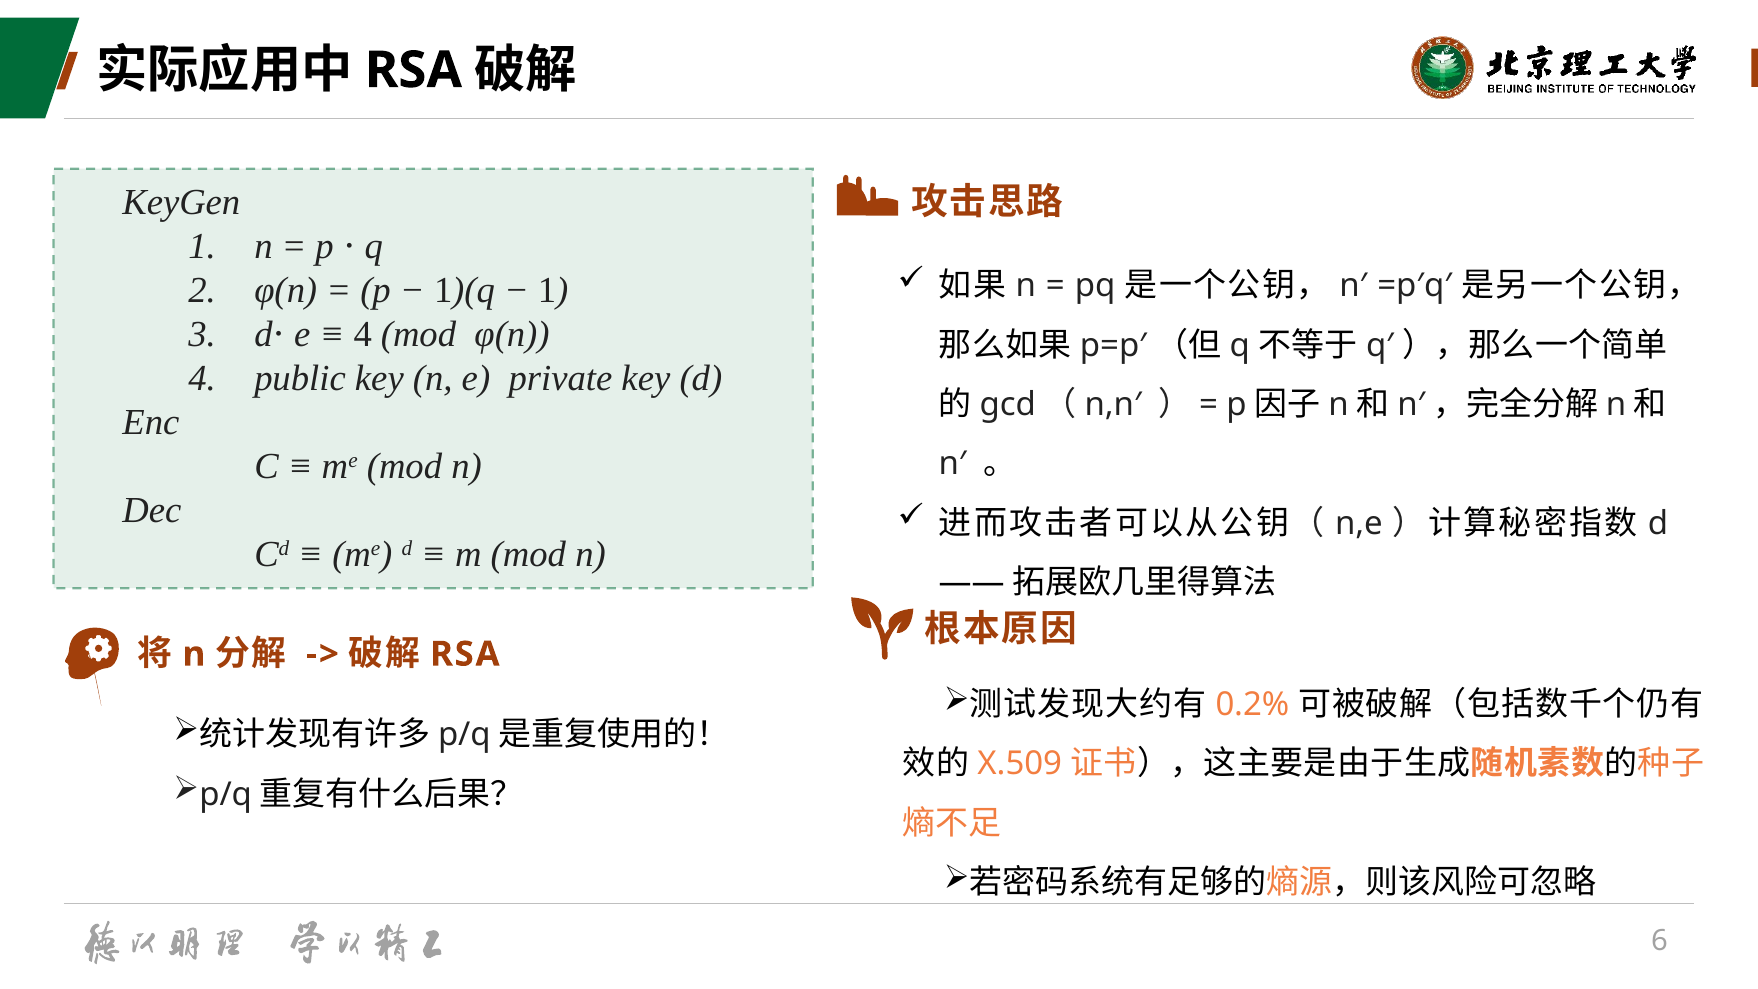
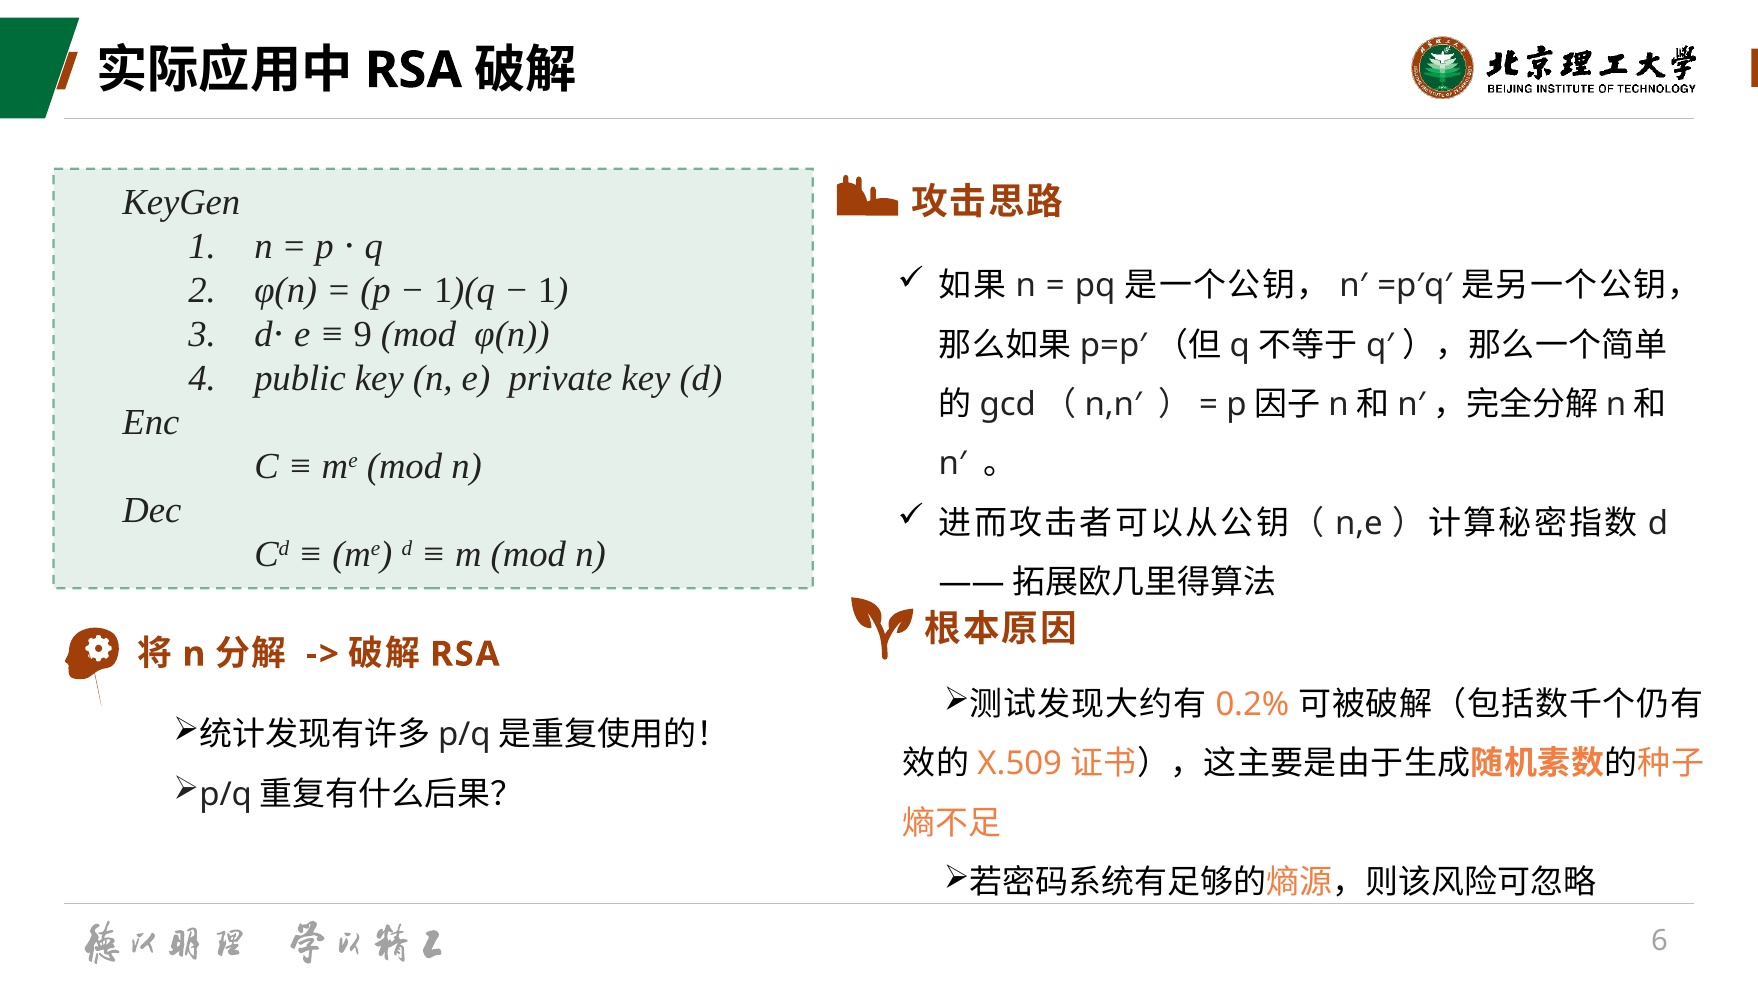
4: 4 -> 9 (363, 335)
